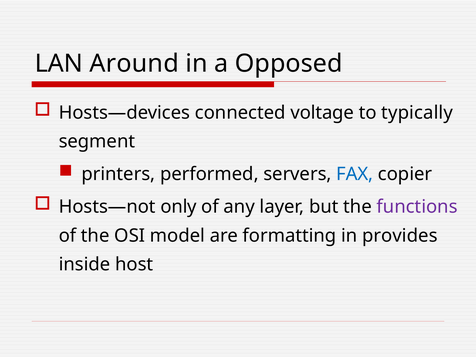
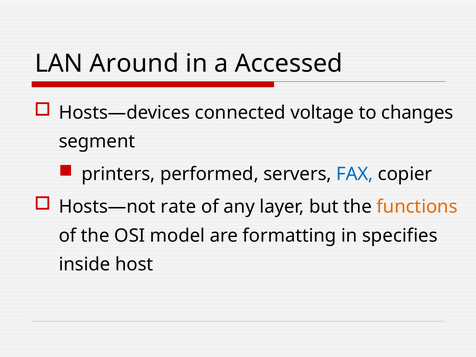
Opposed: Opposed -> Accessed (289, 63)
typically: typically -> changes (417, 113)
only: only -> rate (178, 207)
functions colour: purple -> orange (417, 207)
provides: provides -> specifies (400, 236)
